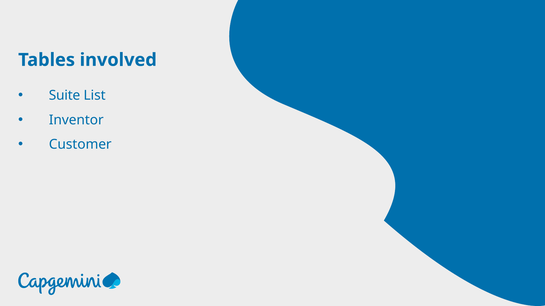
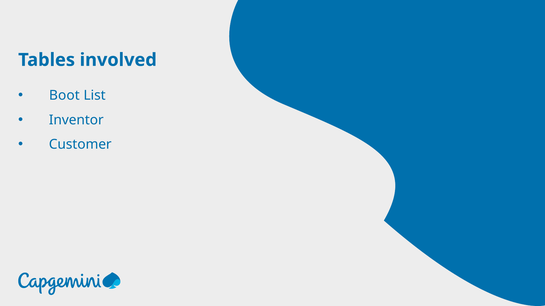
Suite: Suite -> Boot (64, 96)
